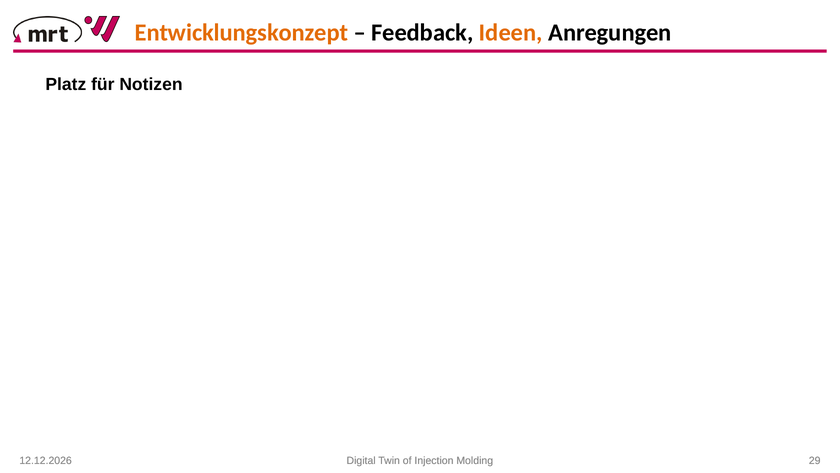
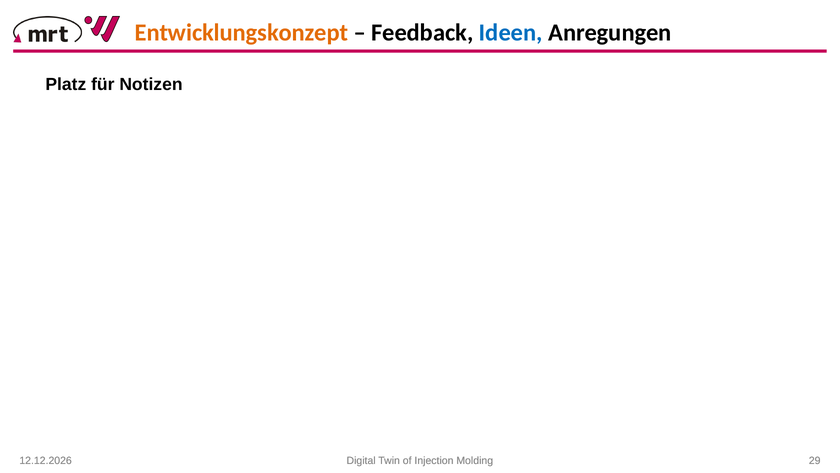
Ideen colour: orange -> blue (511, 32)
